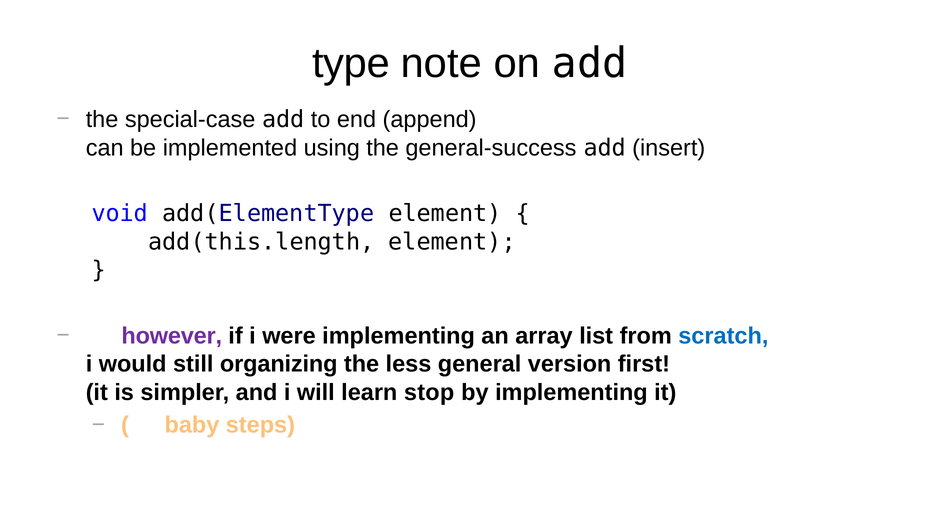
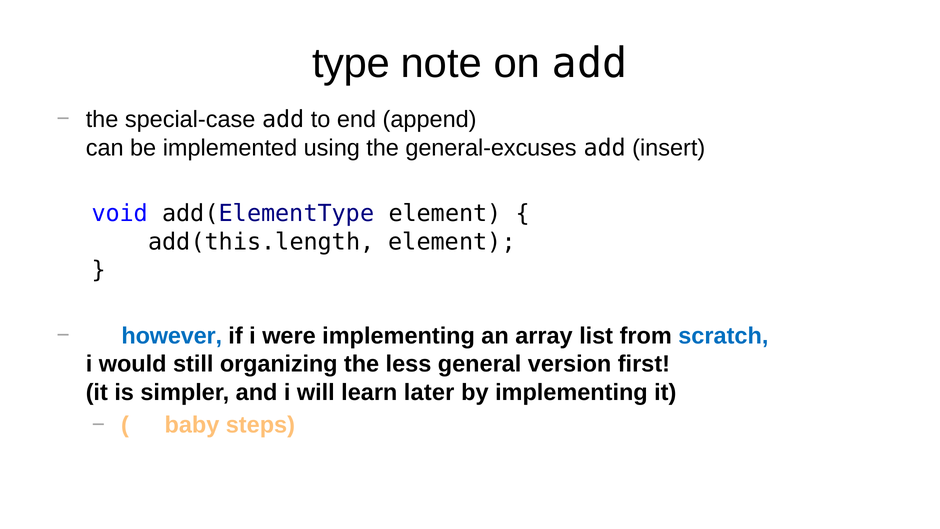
general-success: general-success -> general-excuses (491, 148)
however colour: purple -> blue (172, 336)
stop: stop -> later (429, 392)
